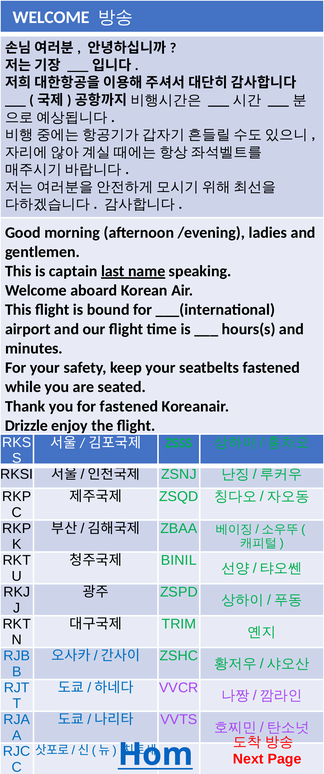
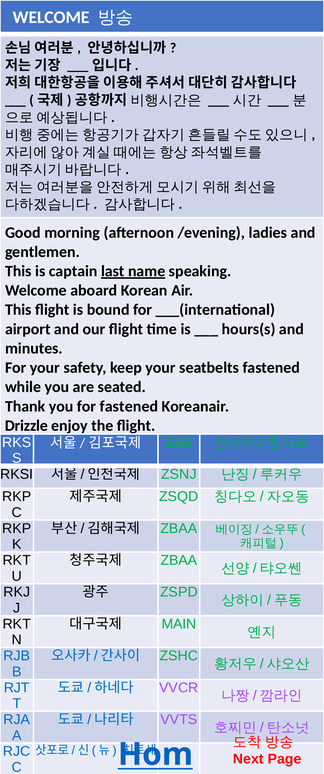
BINIL: BINIL -> ZBAA (179, 561)
TRIM: TRIM -> MAIN (179, 625)
